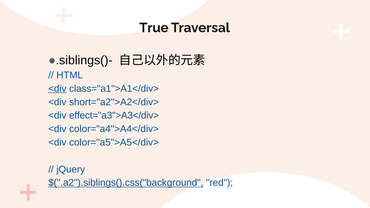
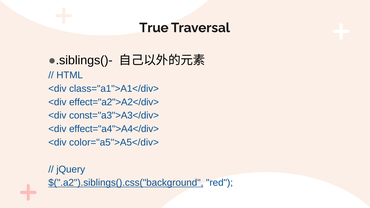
<div underline: present -> none (57, 89)
short="a2">A2</div>: short="a2">A2</div> -> effect="a2">A2</div> (114, 102)
effect="a3">A3</div>: effect="a3">A3</div> -> const="a3">A3</div> (114, 116)
color="a4">A4</div>: color="a4">A4</div> -> effect="a4">A4</div> (114, 129)
